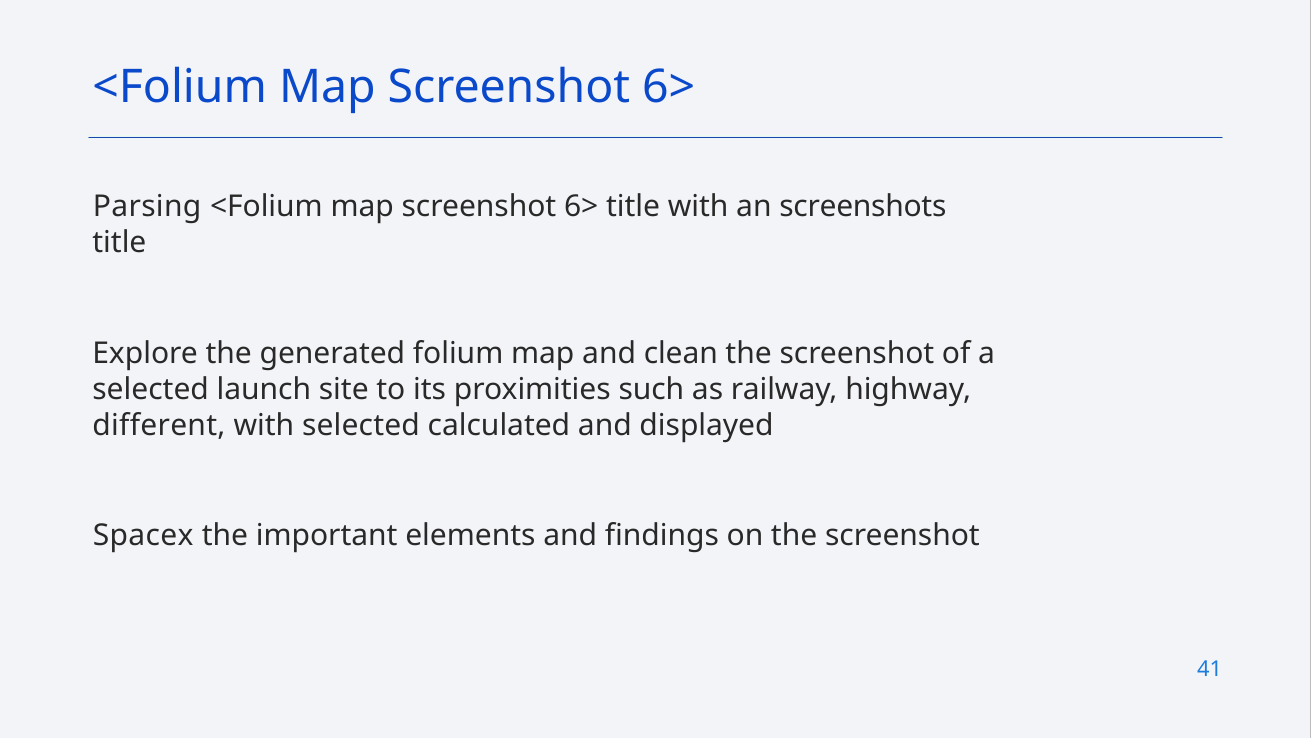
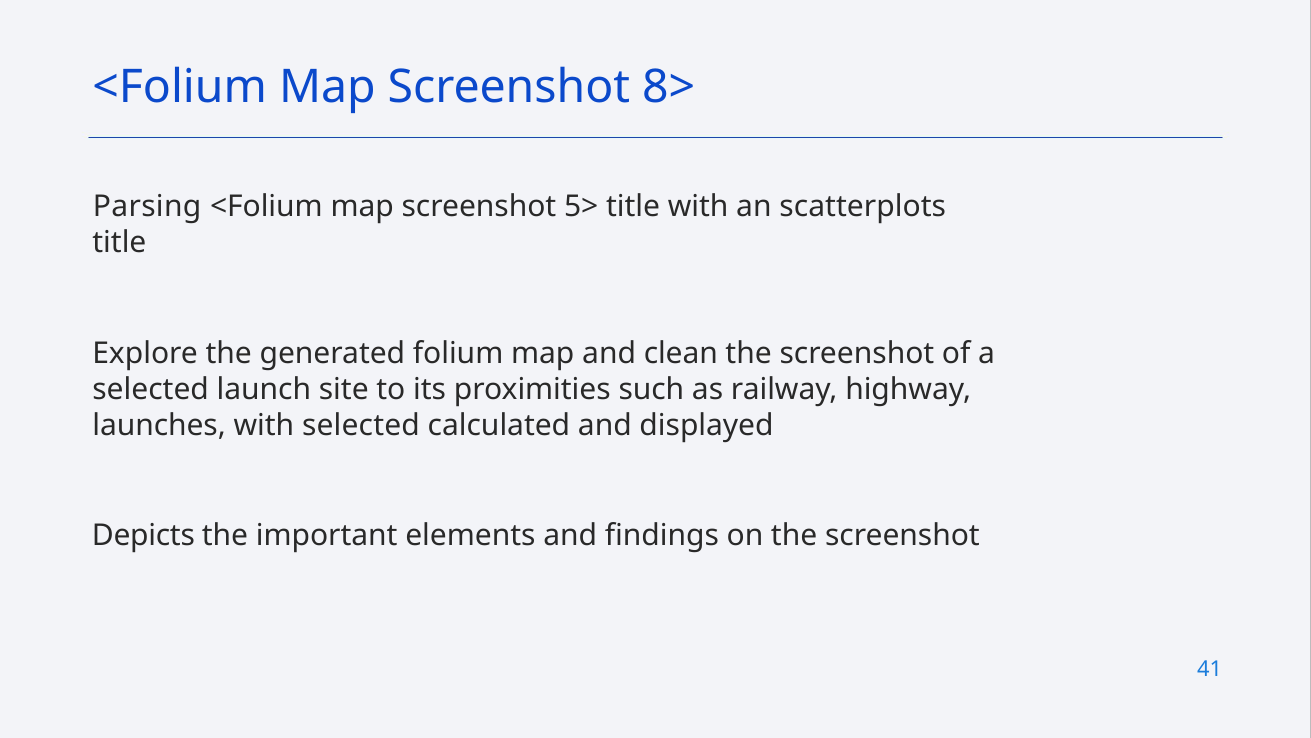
6>: 6> -> 8> (669, 87)
6>: 6> -> 5> (581, 207)
screenshots: screenshots -> scatterplots (863, 207)
different: different -> launches (159, 425)
Spacex: Spacex -> Depicts (143, 535)
